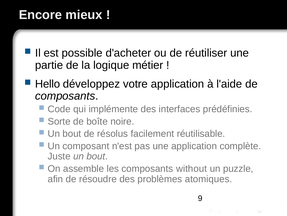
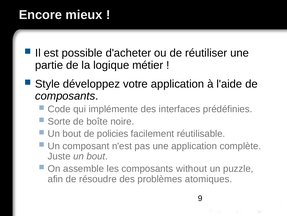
Hello: Hello -> Style (48, 84)
résolus: résolus -> policies (113, 133)
